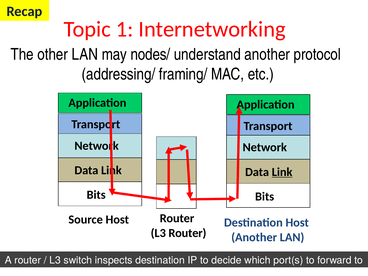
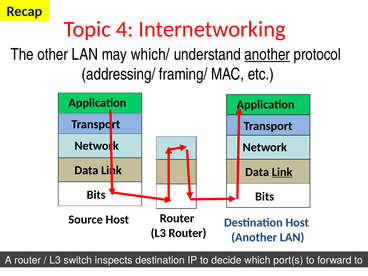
1: 1 -> 4 (125, 29)
nodes/: nodes/ -> which/ (150, 54)
another underline: none -> present (267, 54)
